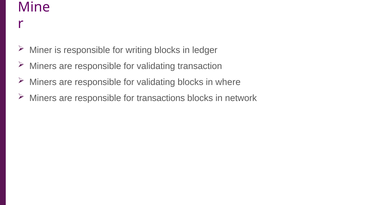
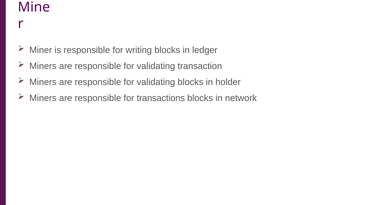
where: where -> holder (228, 82)
